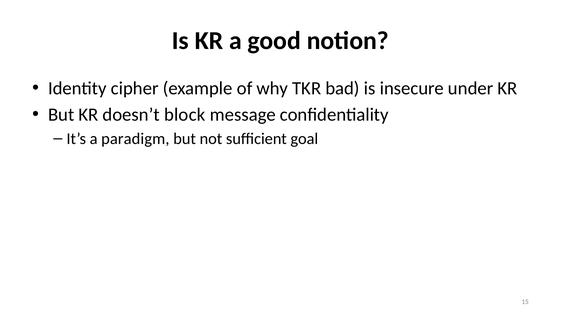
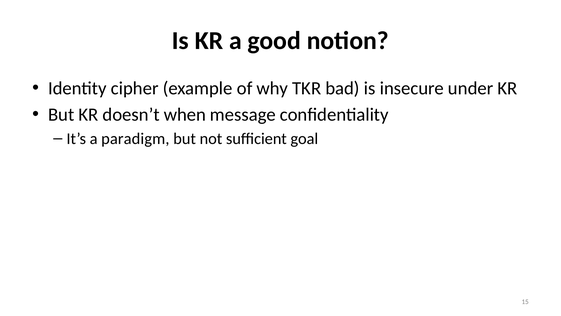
block: block -> when (185, 114)
